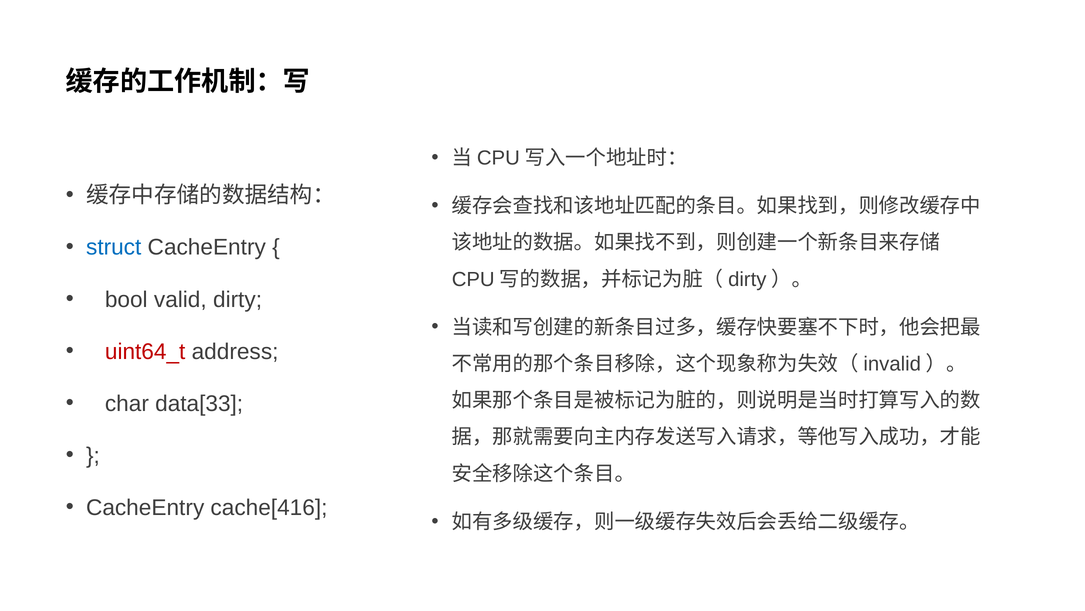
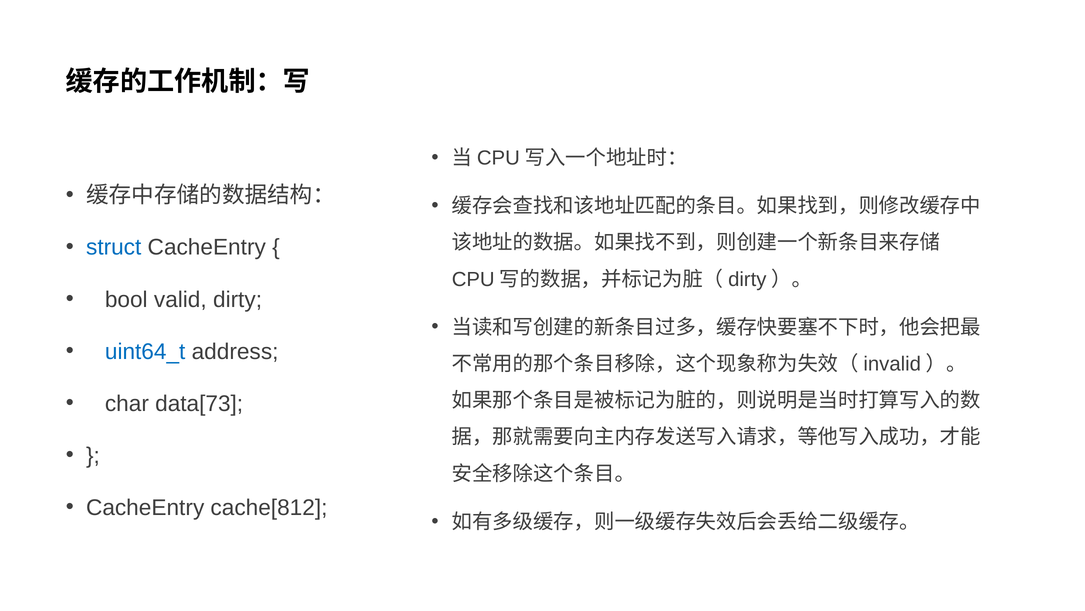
uint64_t colour: red -> blue (145, 351)
data[33: data[33 -> data[73 (199, 403)
cache[416: cache[416 -> cache[812 (269, 507)
